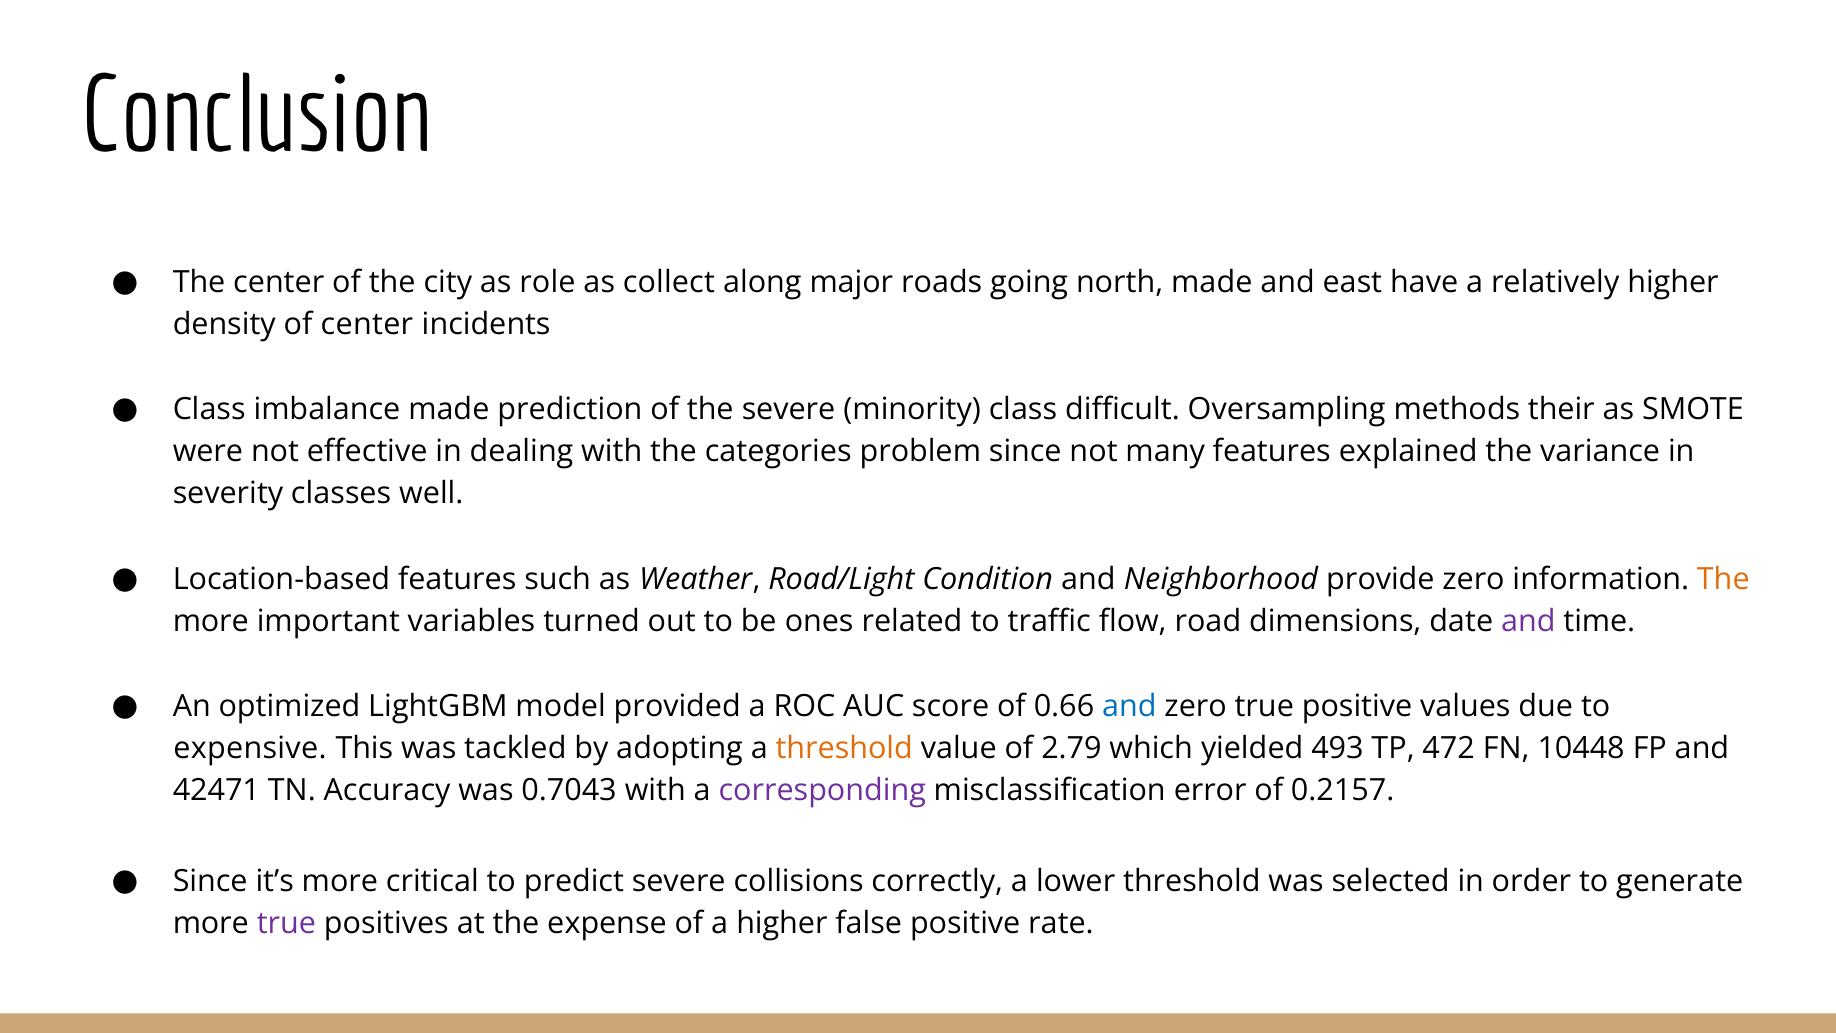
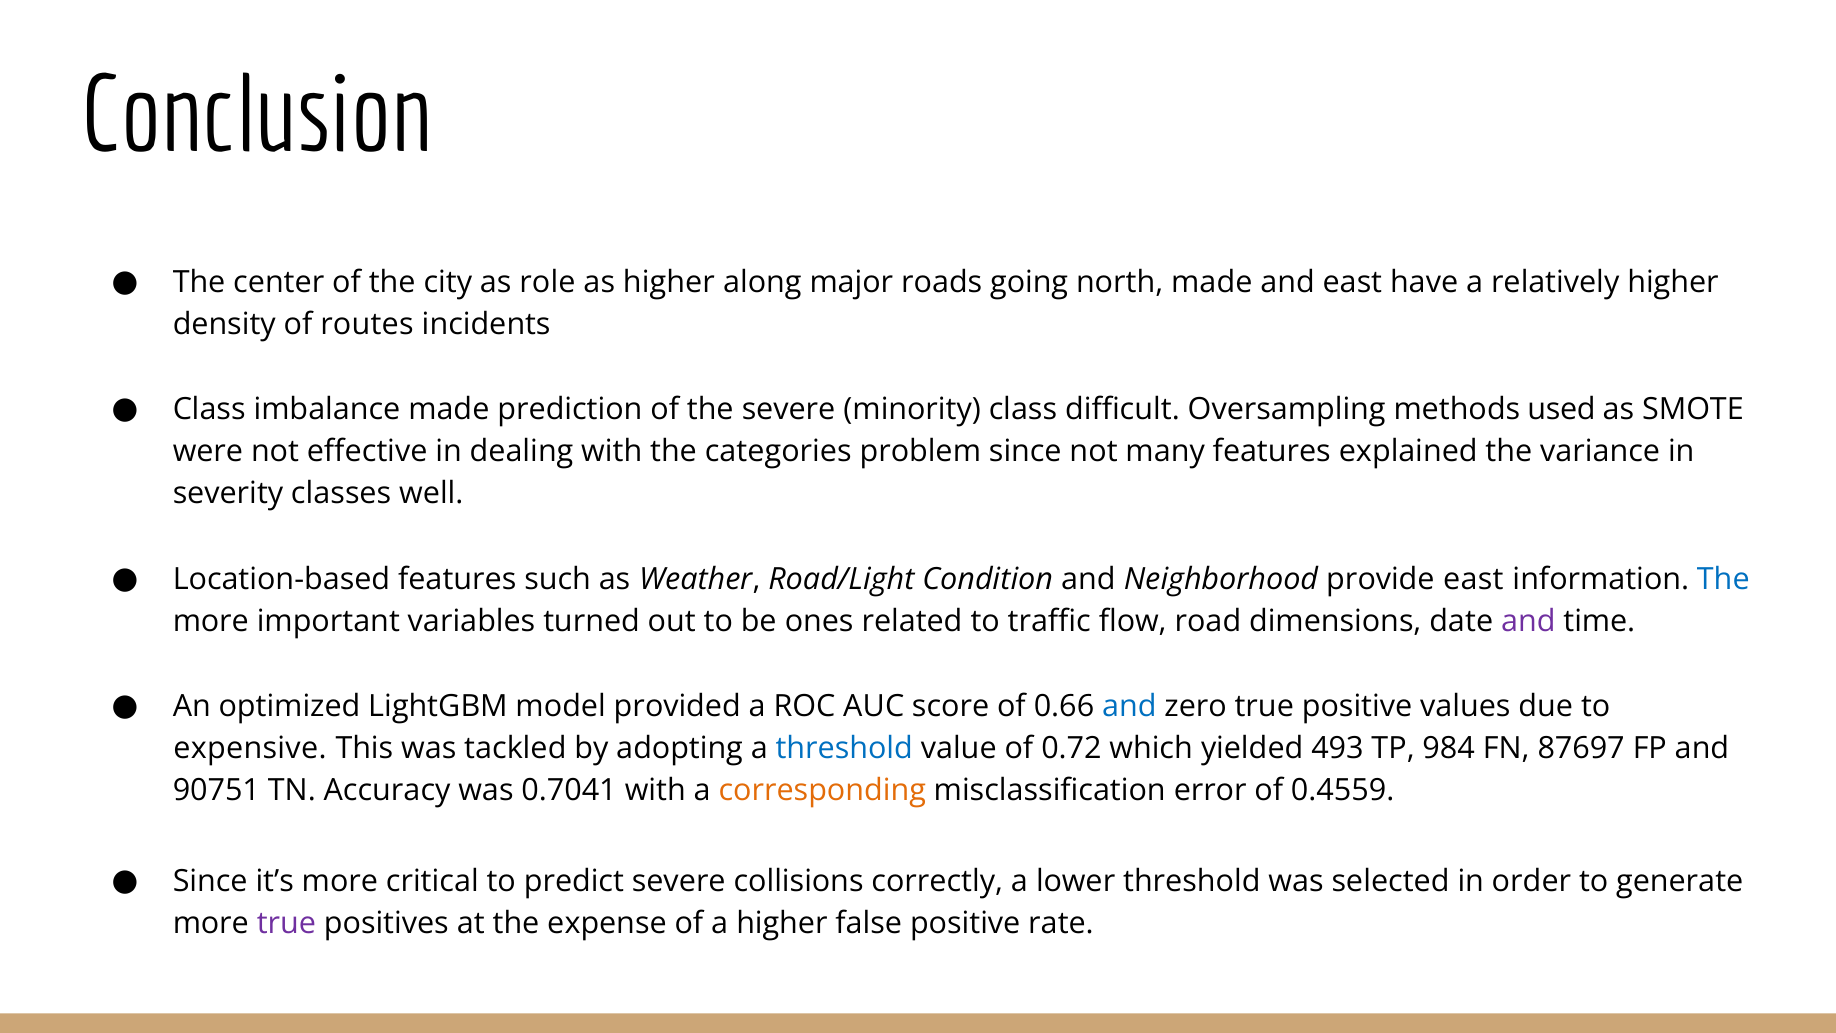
as collect: collect -> higher (669, 282)
of center: center -> routes (367, 324)
their: their -> used (1561, 409)
provide zero: zero -> east (1473, 579)
The colour: orange -> blue (1723, 579)
threshold colour: orange -> blue (844, 748)
2.79: 2.79 -> 0.72 (1071, 748)
472: 472 -> 984 (1449, 748)
10448: 10448 -> 87697 (1581, 748)
42471: 42471 -> 90751 (216, 791)
0.7043: 0.7043 -> 0.7041 (569, 791)
corresponding colour: purple -> orange (822, 791)
0.2157: 0.2157 -> 0.4559 (1343, 791)
